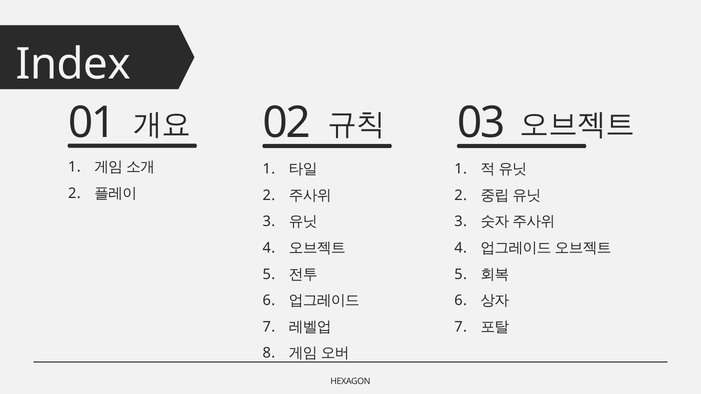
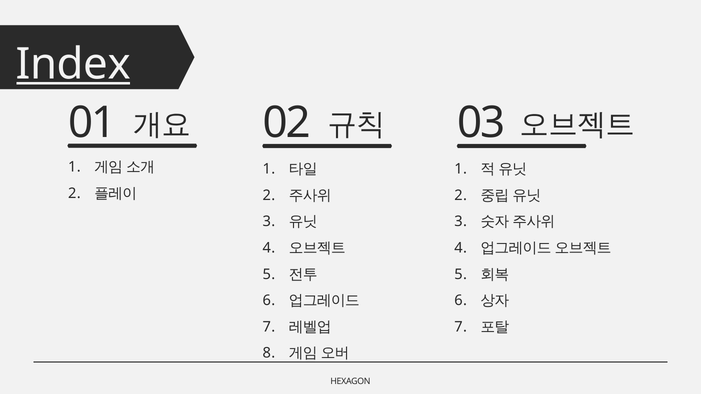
Index underline: none -> present (73, 64)
